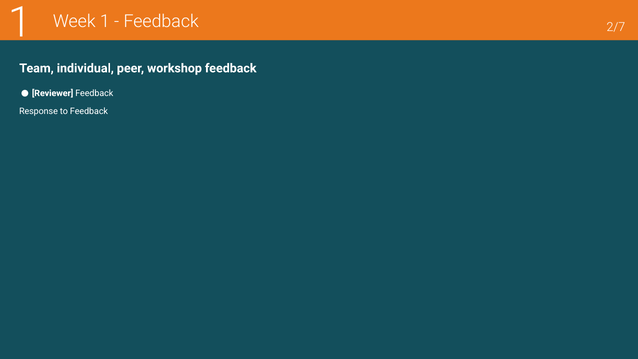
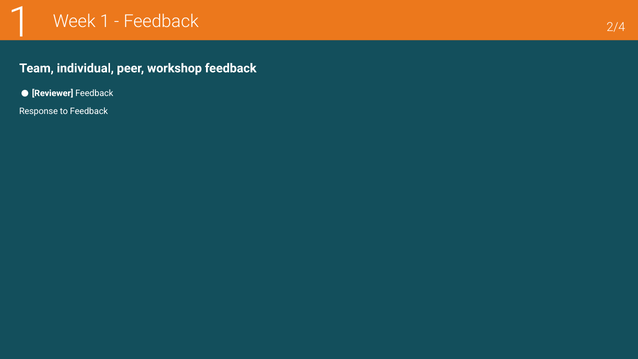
2/7: 2/7 -> 2/4 (616, 27)
